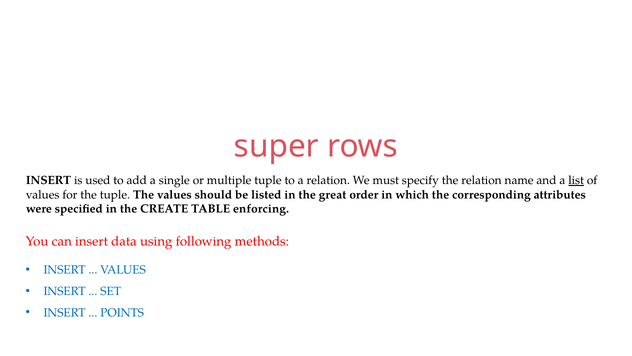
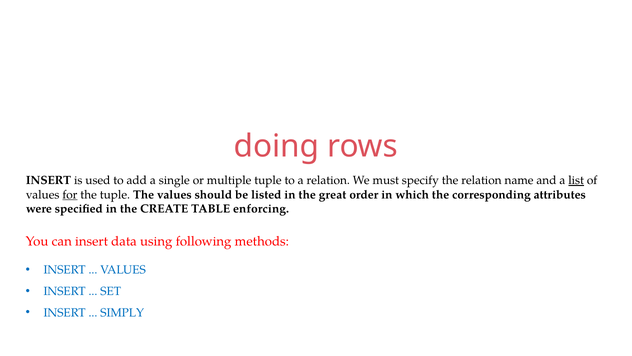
super: super -> doing (276, 146)
for underline: none -> present (70, 194)
POINTS: POINTS -> SIMPLY (122, 312)
